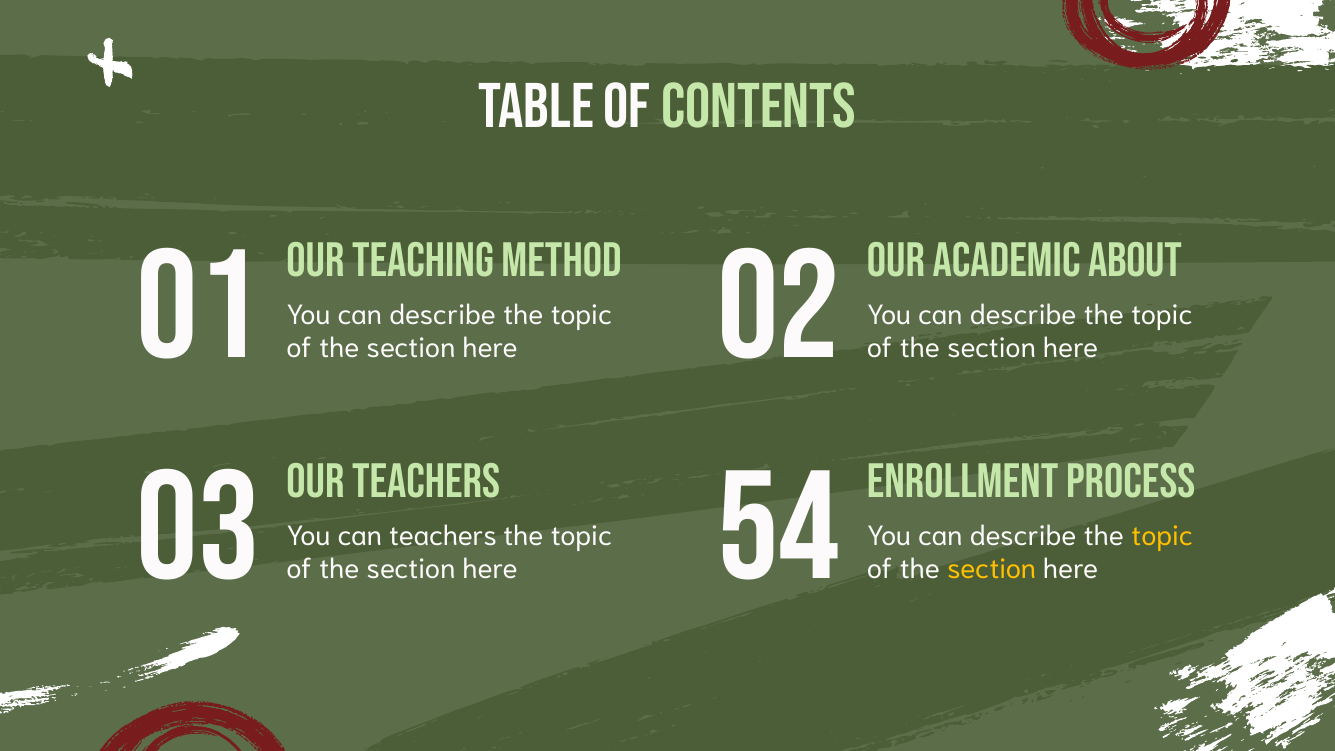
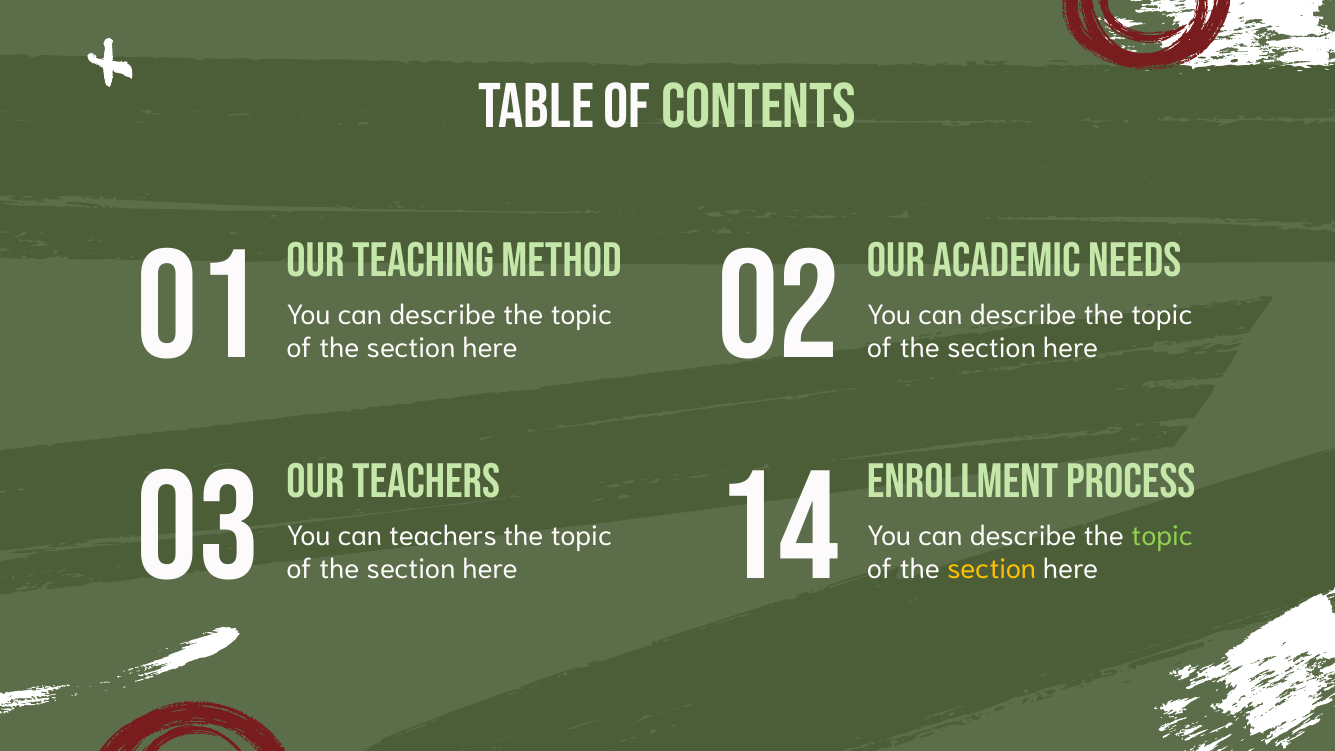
about: about -> needs (1135, 261)
topic colour: yellow -> light green (1162, 536)
54: 54 -> 14 (779, 528)
